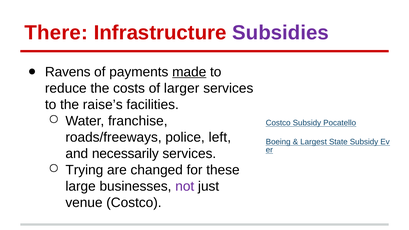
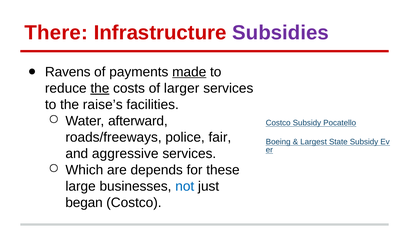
the underline: none -> present (100, 88)
franchise: franchise -> afterward (138, 121)
left: left -> fair (220, 137)
necessarily: necessarily -> aggressive (125, 154)
Trying: Trying -> Which (84, 170)
changed: changed -> depends (157, 170)
not colour: purple -> blue (185, 186)
venue: venue -> began (84, 203)
